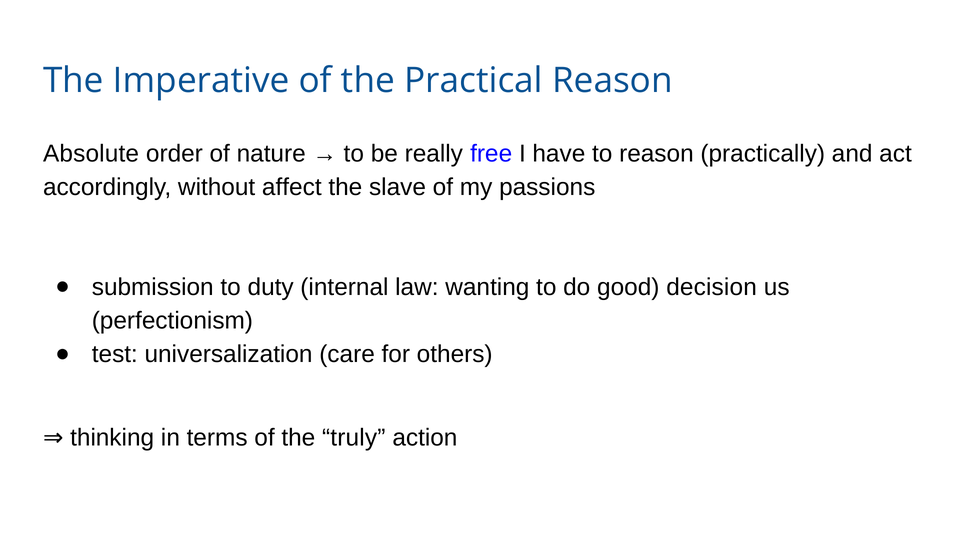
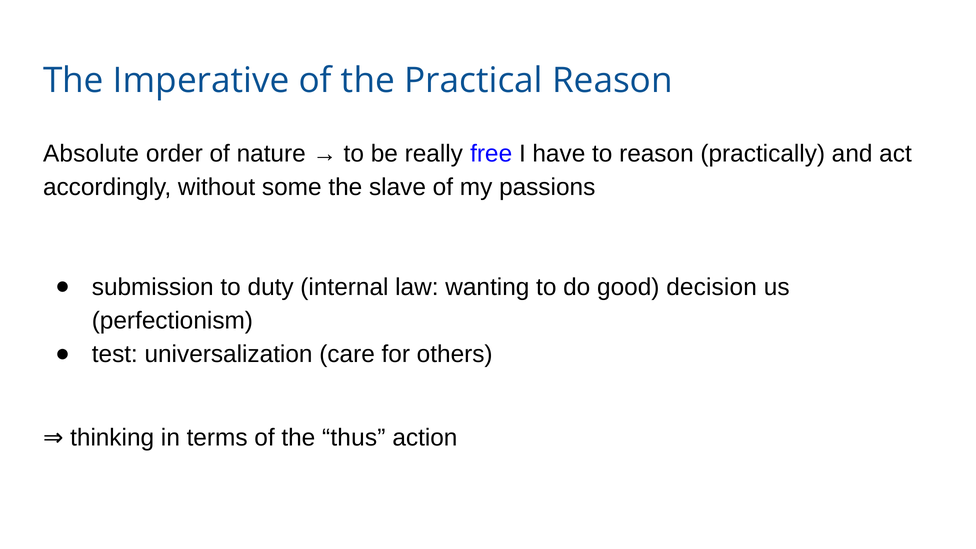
affect: affect -> some (292, 187)
truly: truly -> thus (354, 438)
